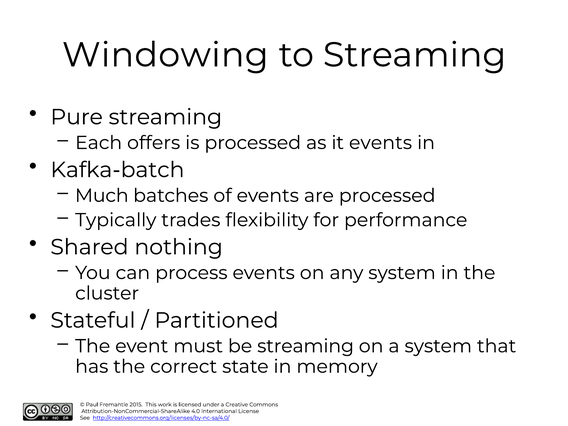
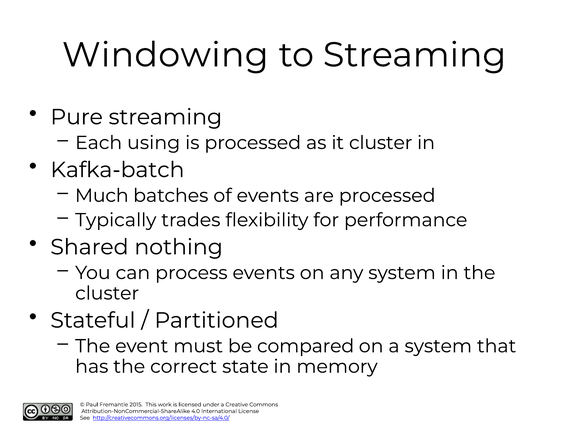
offers: offers -> using (154, 143)
it events: events -> cluster (381, 143)
be streaming: streaming -> compared (306, 346)
